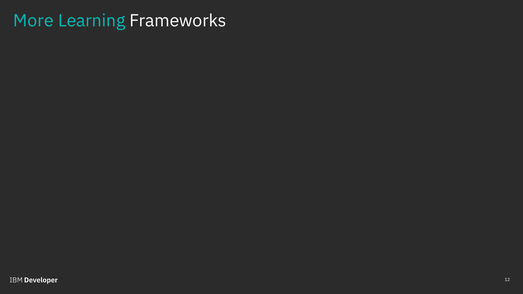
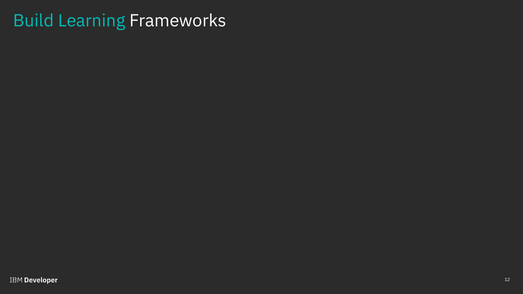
More: More -> Build (34, 21)
